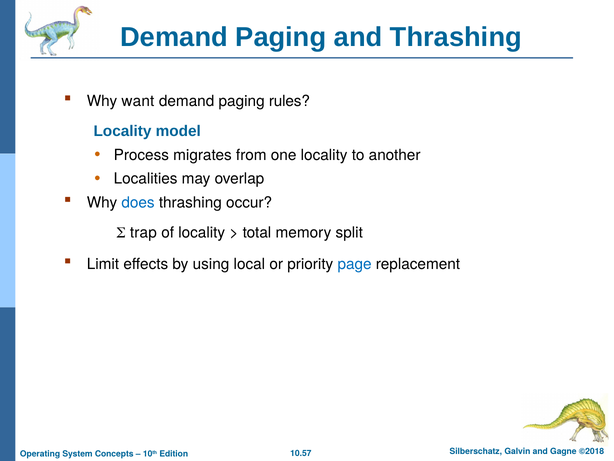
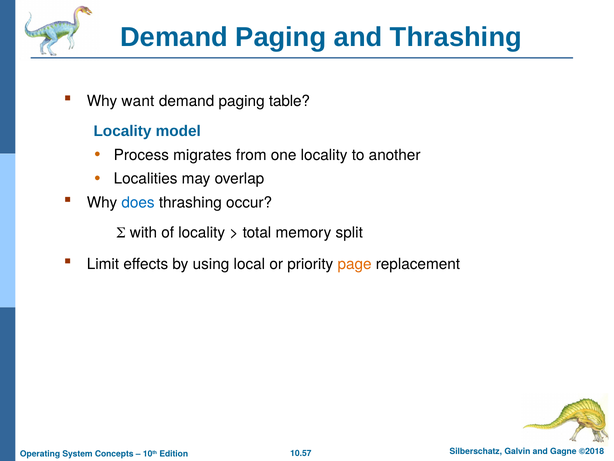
rules: rules -> table (289, 101)
trap: trap -> with (143, 232)
page colour: blue -> orange (355, 264)
